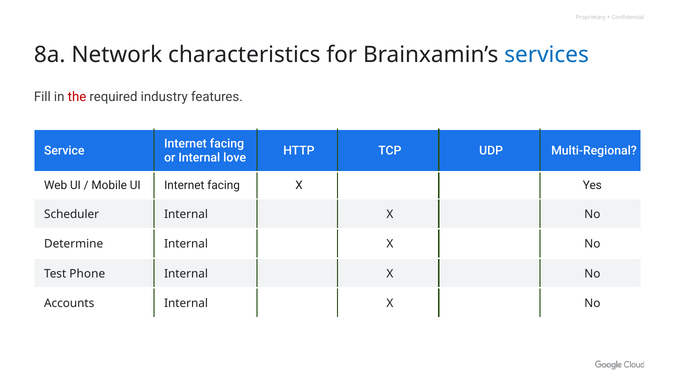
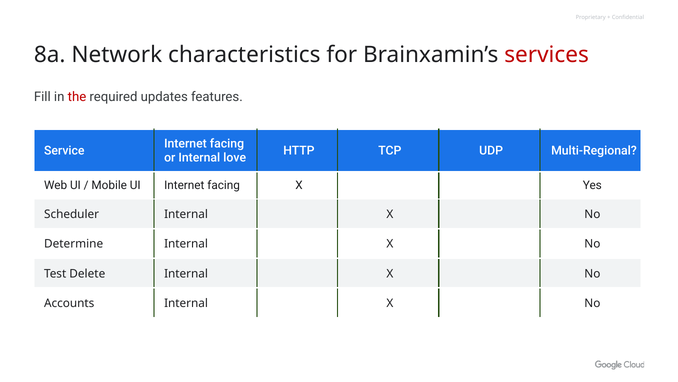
services colour: blue -> red (547, 55)
industry: industry -> updates (164, 97)
Phone: Phone -> Delete (87, 273)
